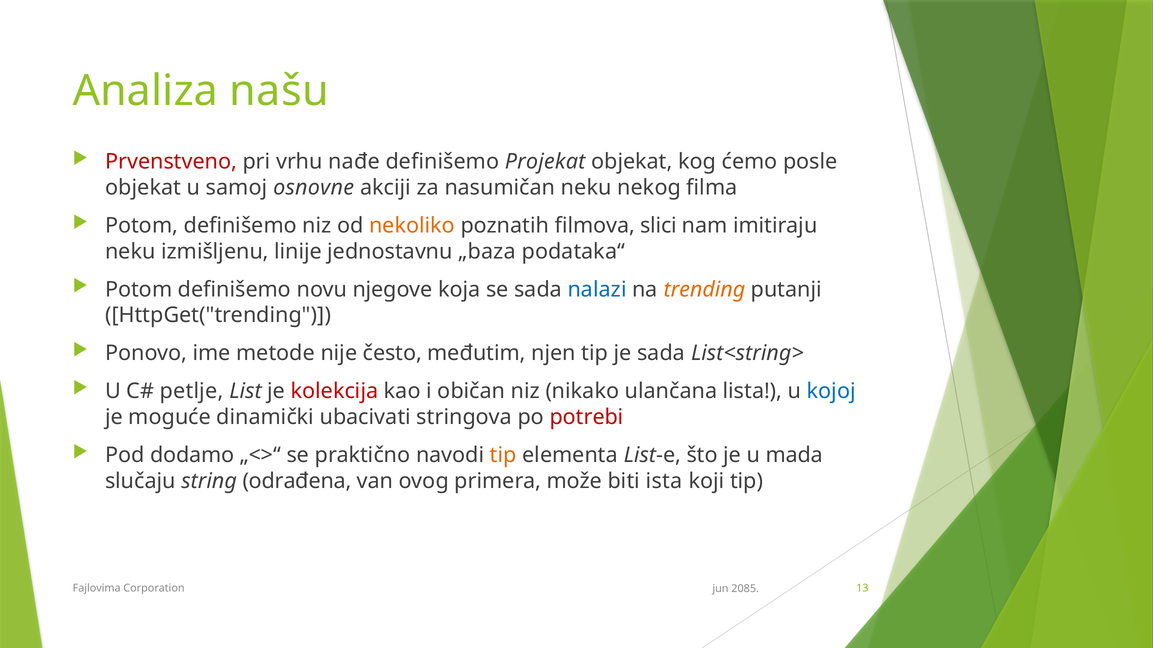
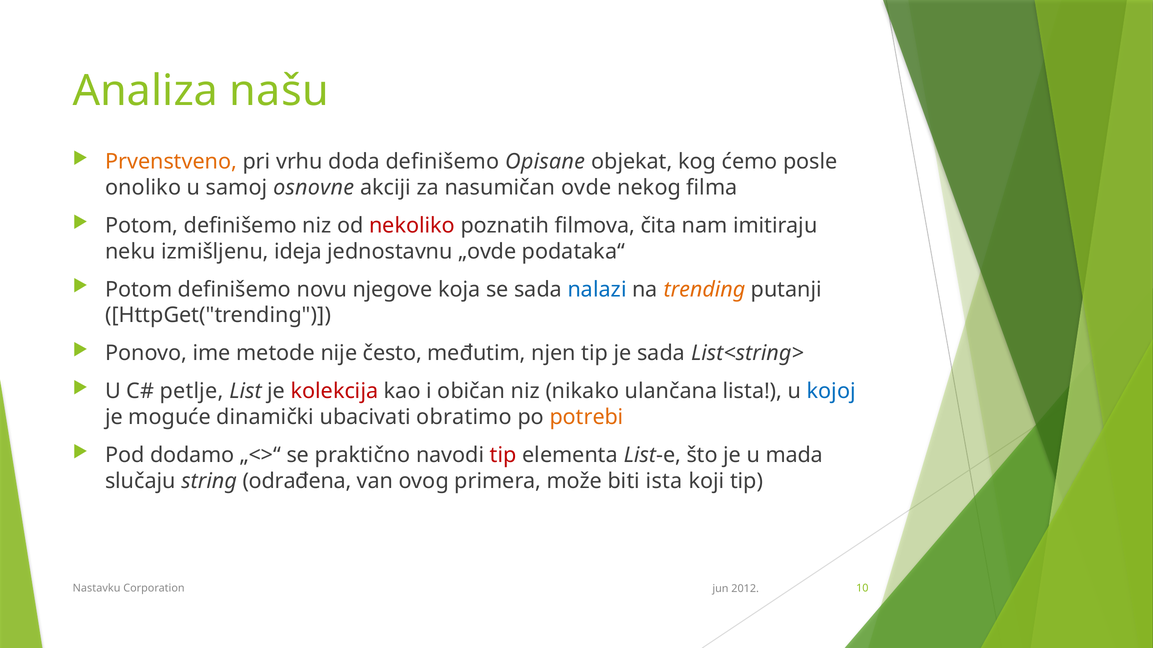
Prvenstveno colour: red -> orange (171, 162)
nađe: nađe -> doda (354, 162)
Projekat: Projekat -> Opisane (545, 162)
objekat: objekat -> onoliko (143, 188)
nasumičan neku: neku -> ovde (586, 188)
nekoliko colour: orange -> red (412, 226)
slici: slici -> čita (658, 226)
linije: linije -> ideja (298, 252)
„baza: „baza -> „ovde (487, 252)
stringova: stringova -> obratimo (464, 417)
potrebi colour: red -> orange (587, 417)
tip colour: orange -> red (503, 455)
Fajlovima: Fajlovima -> Nastavku (97, 588)
13: 13 -> 10 (862, 588)
2085: 2085 -> 2012 (745, 589)
